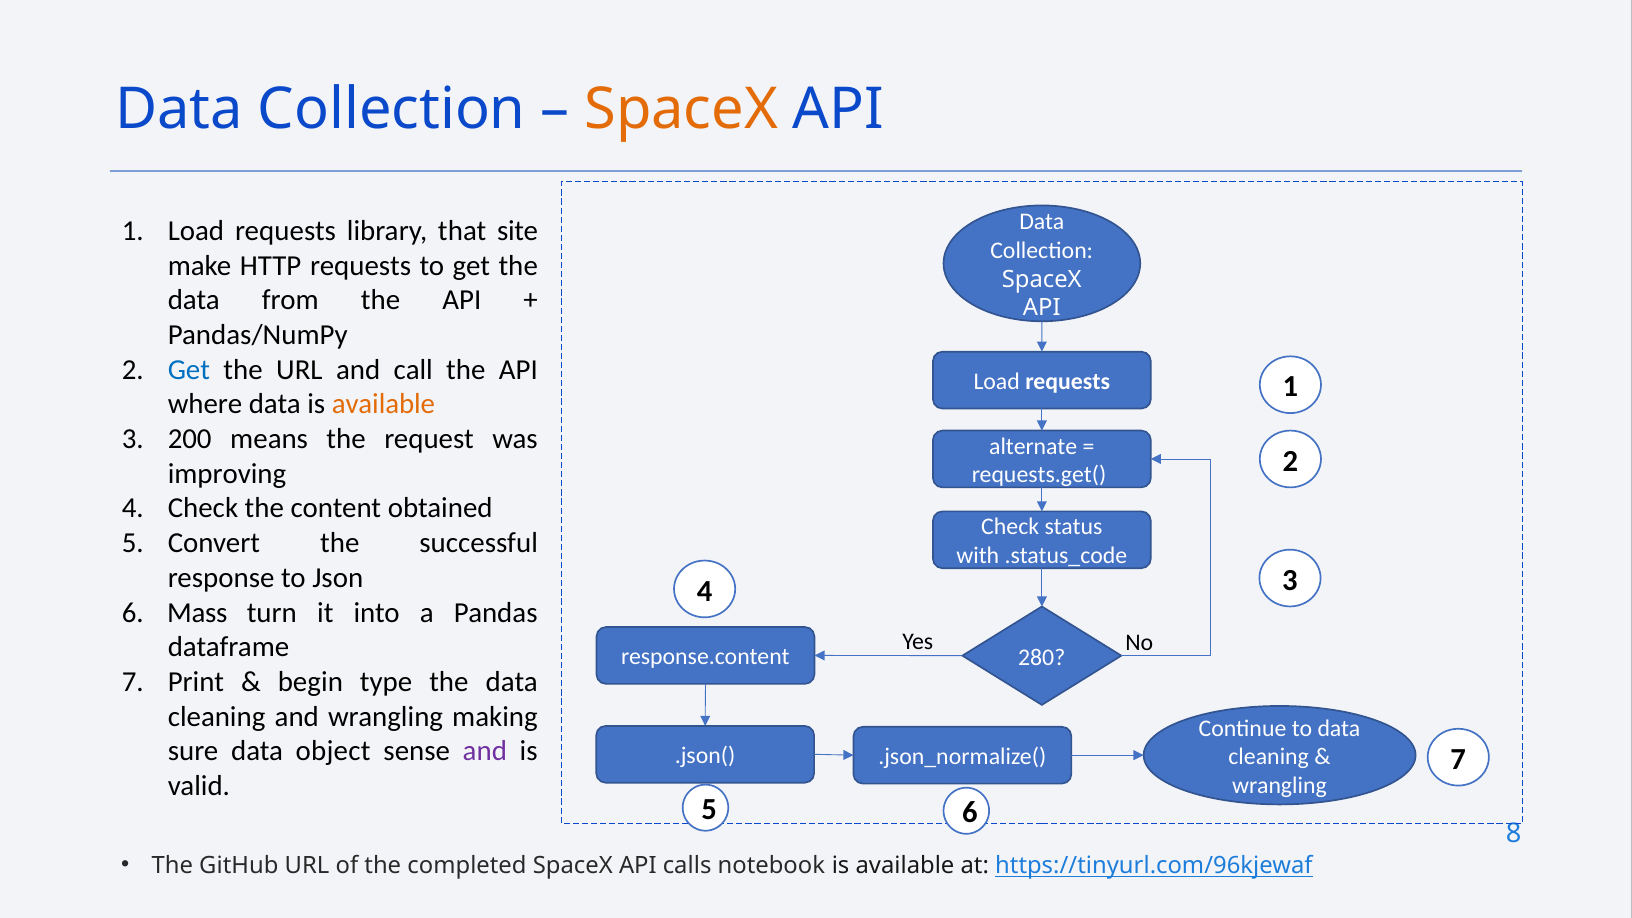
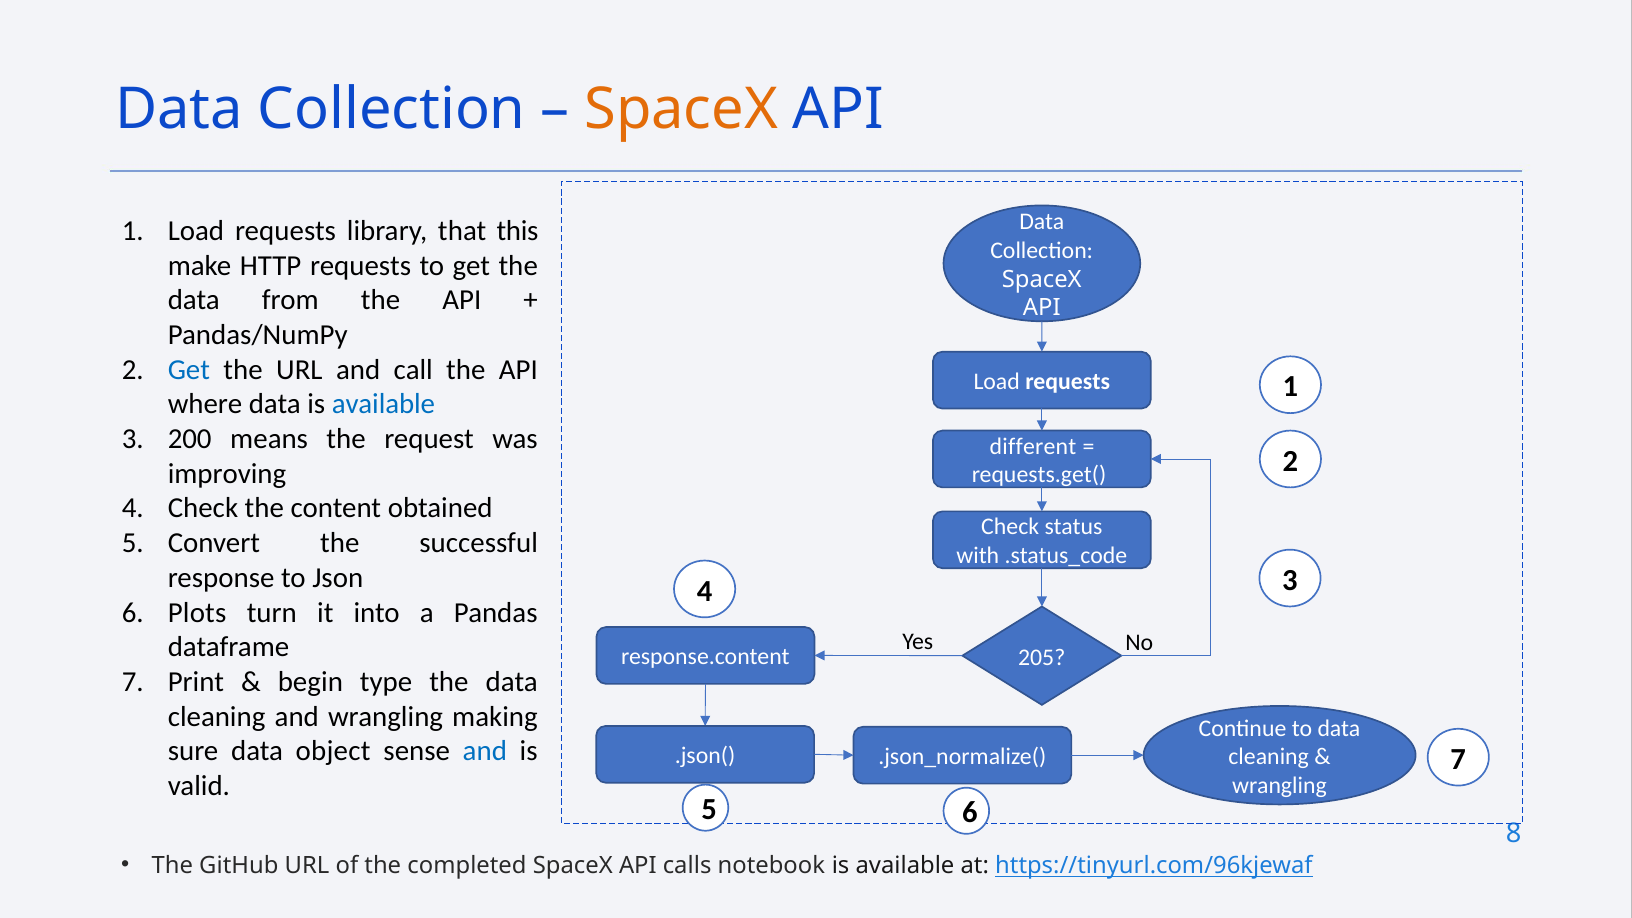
site: site -> this (518, 231)
available colour: orange -> blue (383, 404)
alternate: alternate -> different (1033, 446)
Mass: Mass -> Plots (197, 612)
280: 280 -> 205 (1042, 657)
and colour: purple -> blue (485, 751)
